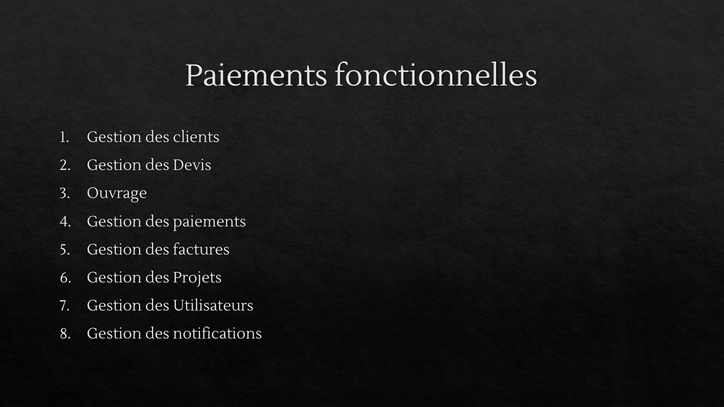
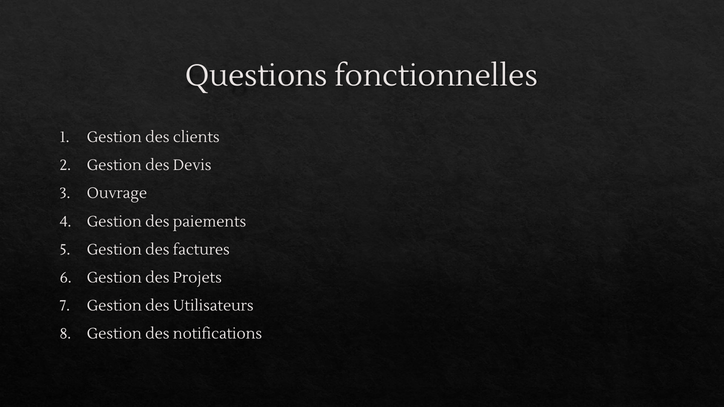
Paiements: Paiements -> Questions (257, 76)
